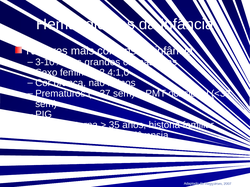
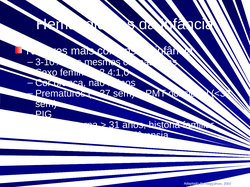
grandes: grandes -> mesmos (102, 62)
35: 35 -> 31 (114, 125)
